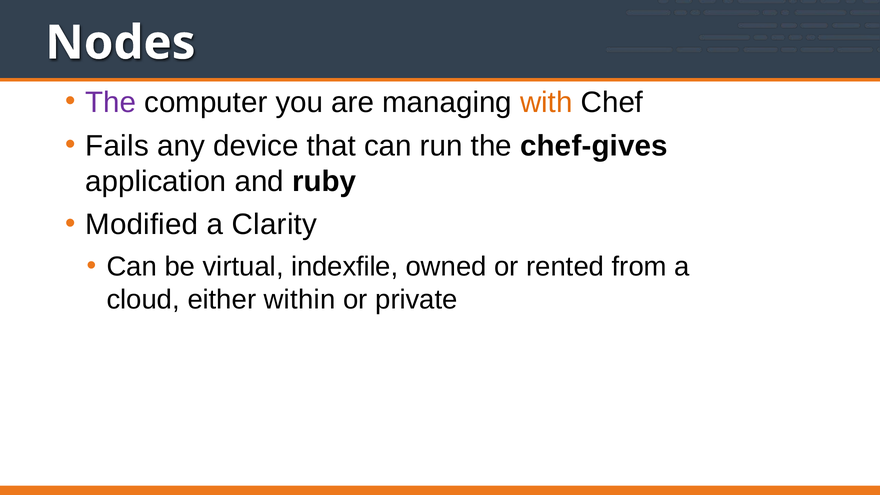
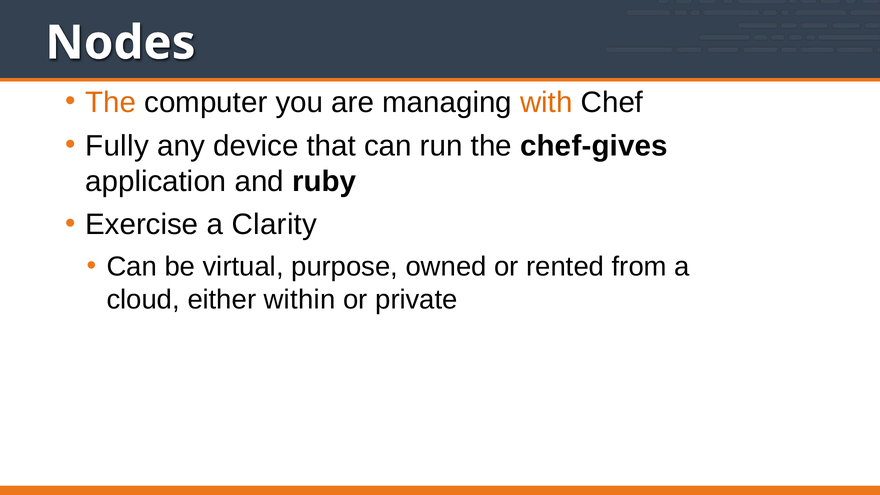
The colour: purple -> orange (111, 102)
Fails: Fails -> Fully (117, 146)
Modified: Modified -> Exercise (142, 225)
indexfile: indexfile -> purpose (345, 267)
